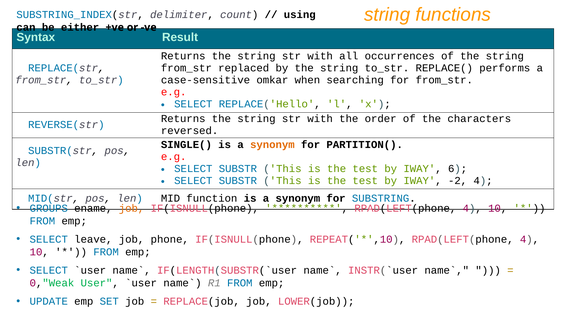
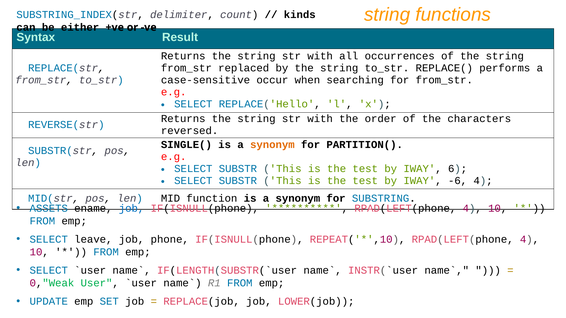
using: using -> kinds (300, 15)
omkar: omkar -> occur (272, 80)
-2: -2 -> -6 (458, 181)
GROUPS: GROUPS -> ASSETS (49, 208)
job colour: orange -> blue (132, 208)
